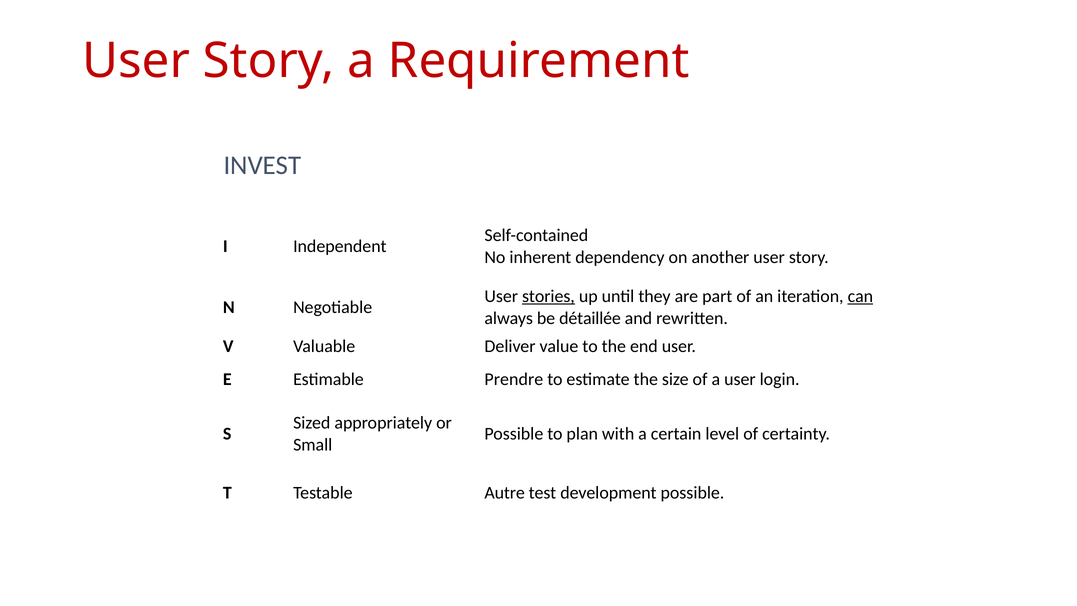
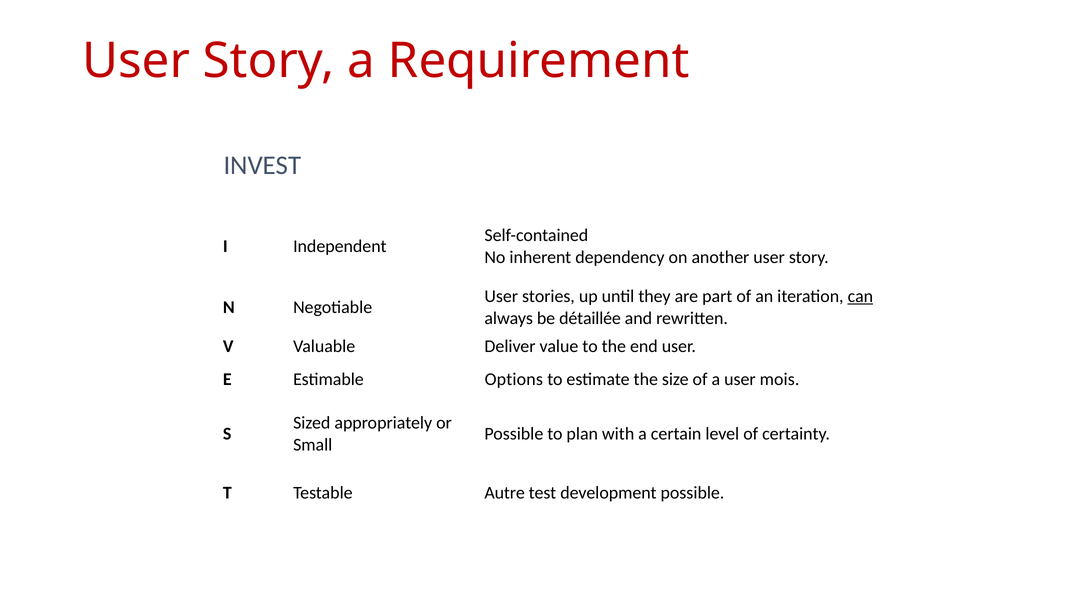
stories underline: present -> none (548, 296)
Prendre: Prendre -> Options (514, 379)
login: login -> mois (780, 379)
